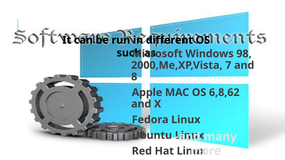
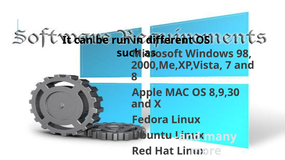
6,8,62: 6,8,62 -> 8,9,30 (224, 93)
